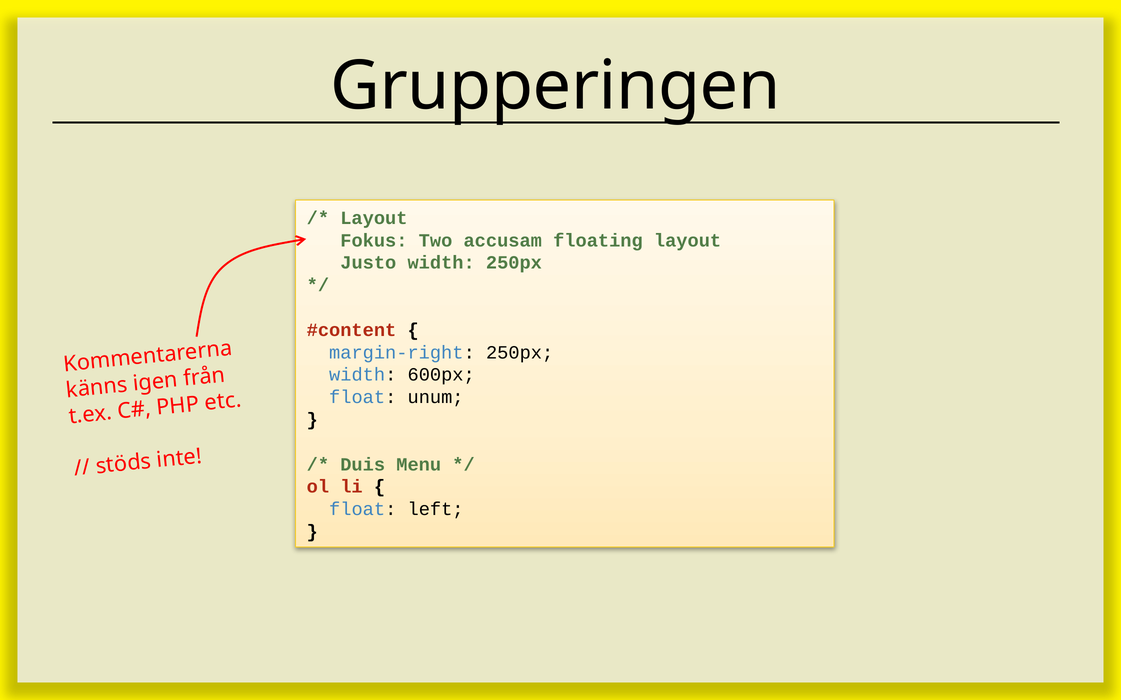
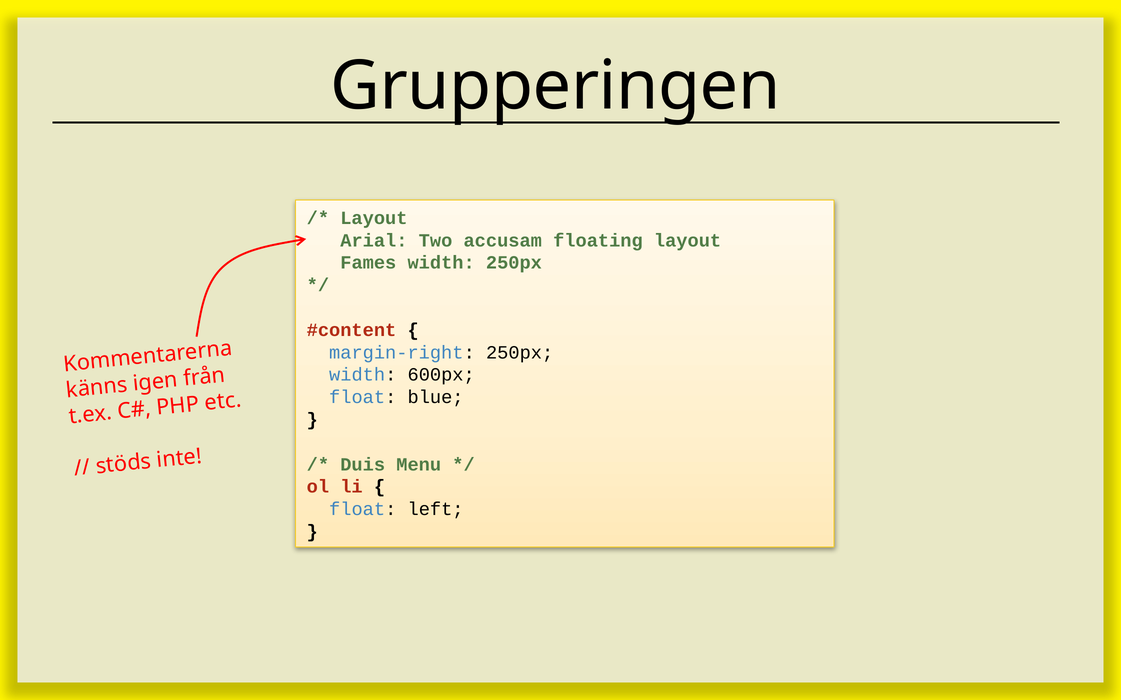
Fokus: Fokus -> Arial (374, 241)
Justo: Justo -> Fames (368, 263)
unum: unum -> blue (436, 398)
